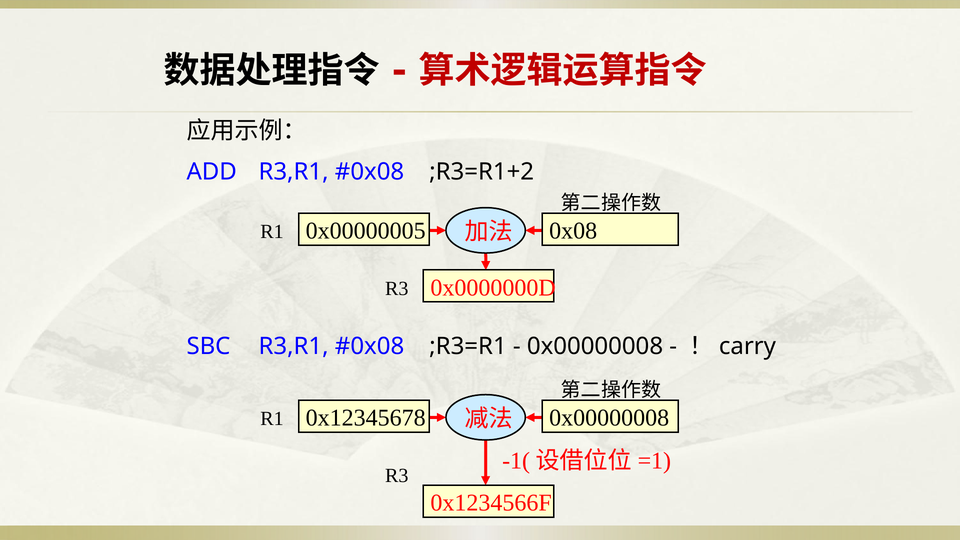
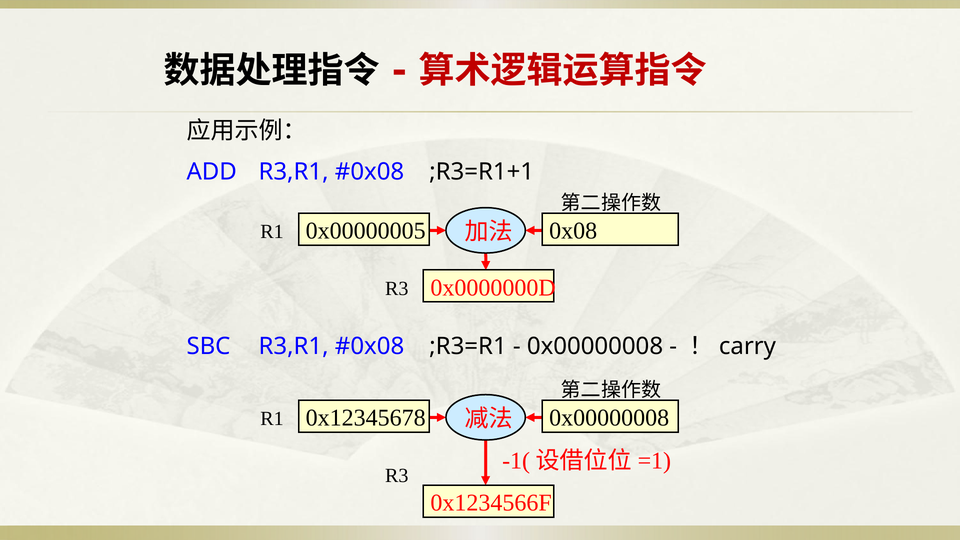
;R3=R1+2: ;R3=R1+2 -> ;R3=R1+1 (482, 172)
